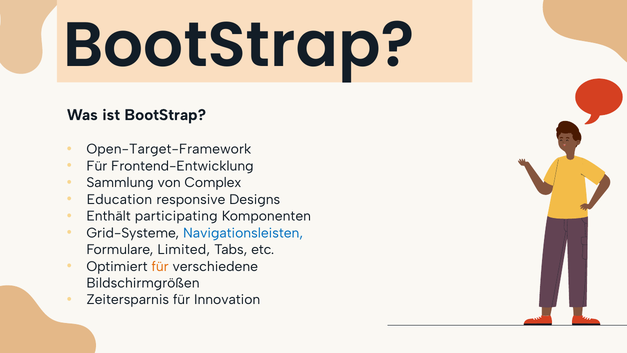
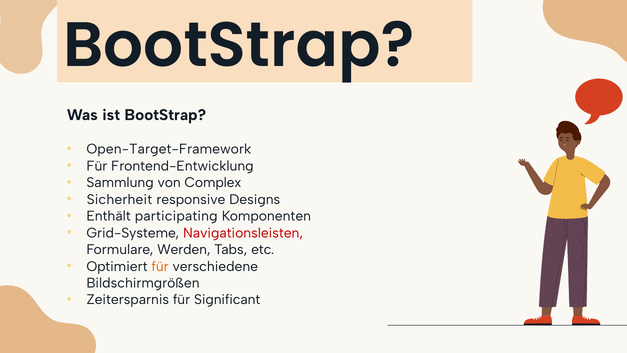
Education: Education -> Sicherheit (119, 199)
Navigationsleisten colour: blue -> red (243, 233)
Limited: Limited -> Werden (184, 249)
Innovation: Innovation -> Significant (227, 300)
